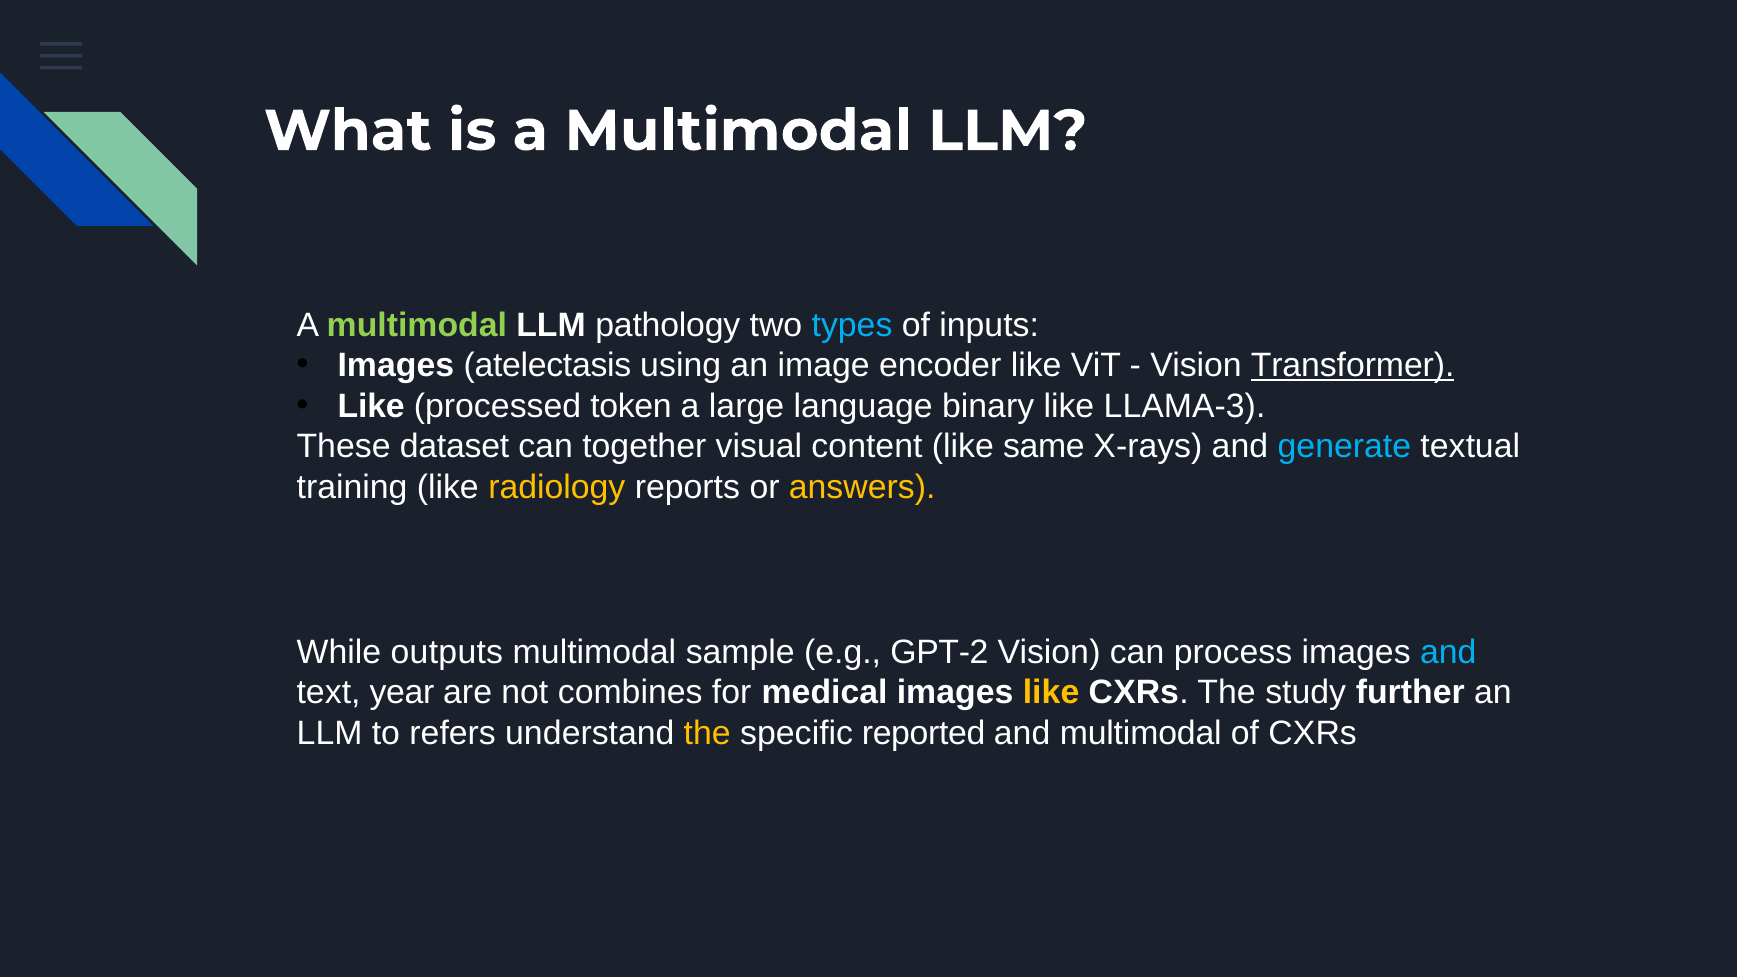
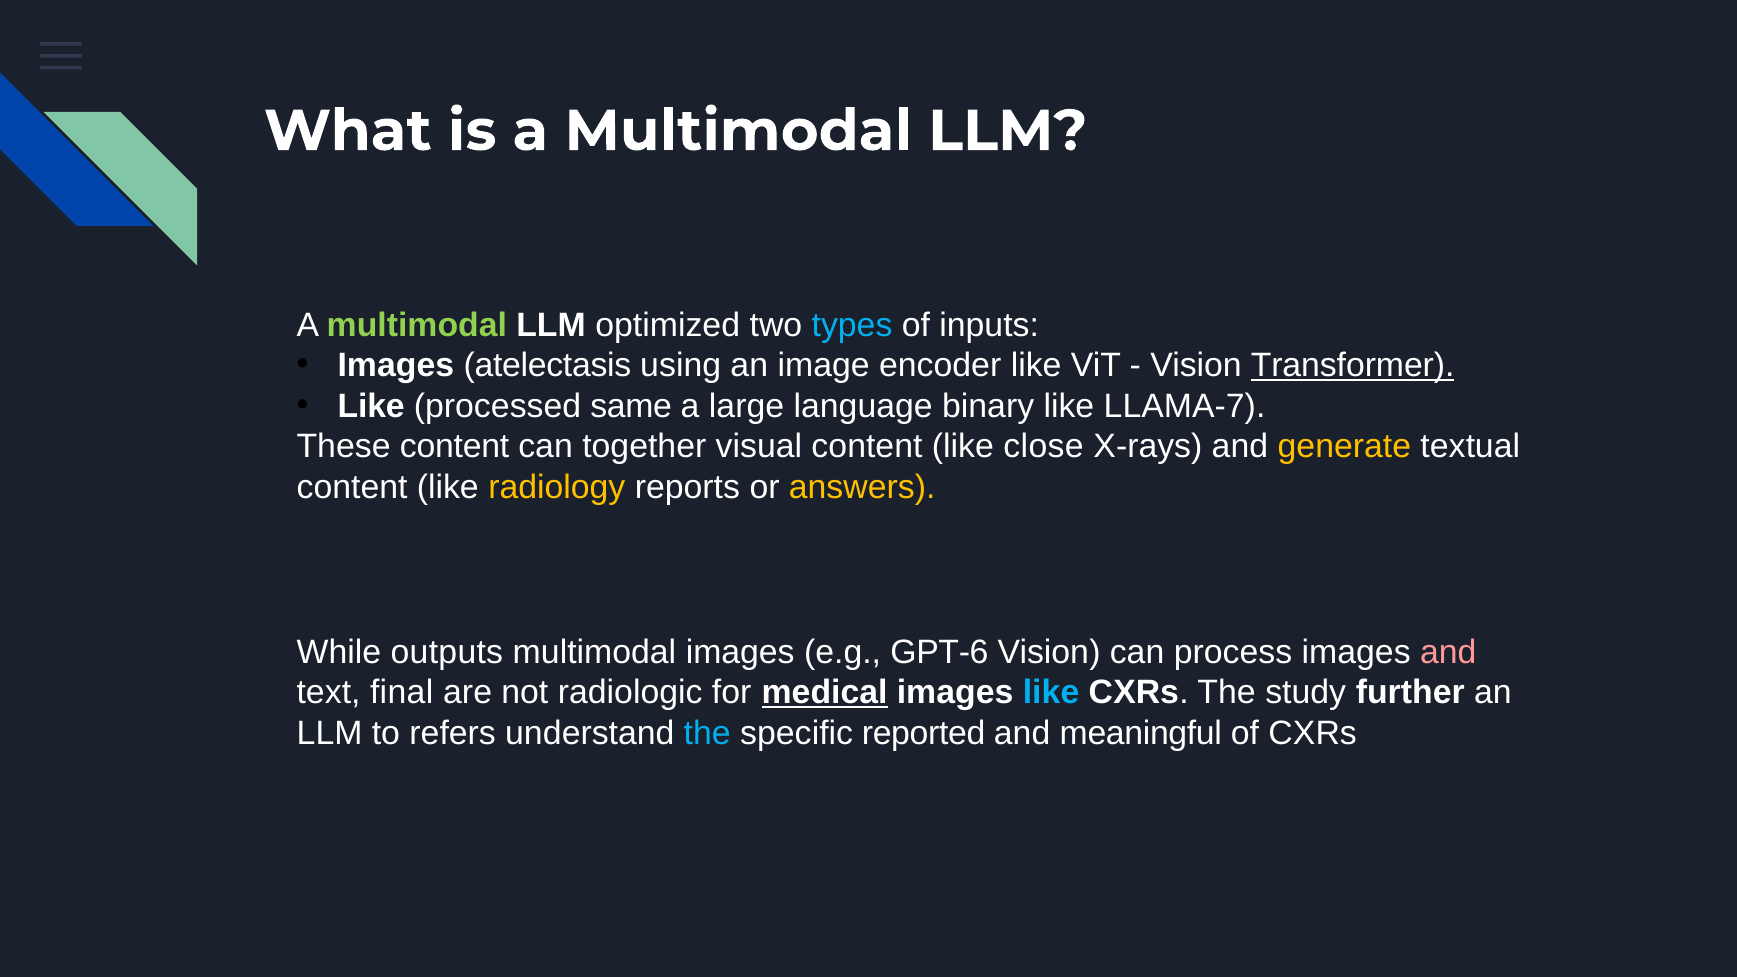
pathology: pathology -> optimized (668, 325)
token: token -> same (631, 406)
LLAMA-3: LLAMA-3 -> LLAMA-7 (1185, 406)
These dataset: dataset -> content (455, 447)
same: same -> close (1044, 447)
generate colour: light blue -> yellow (1344, 447)
training: training -> content (352, 487)
multimodal sample: sample -> images (740, 652)
GPT-2: GPT-2 -> GPT-6 (939, 652)
and colour: light blue -> pink (1448, 652)
year: year -> final (402, 693)
combines: combines -> radiologic (630, 693)
medical underline: none -> present (825, 693)
like colour: yellow -> light blue (1051, 693)
the colour: yellow -> light blue (707, 733)
and multimodal: multimodal -> meaningful (1141, 733)
